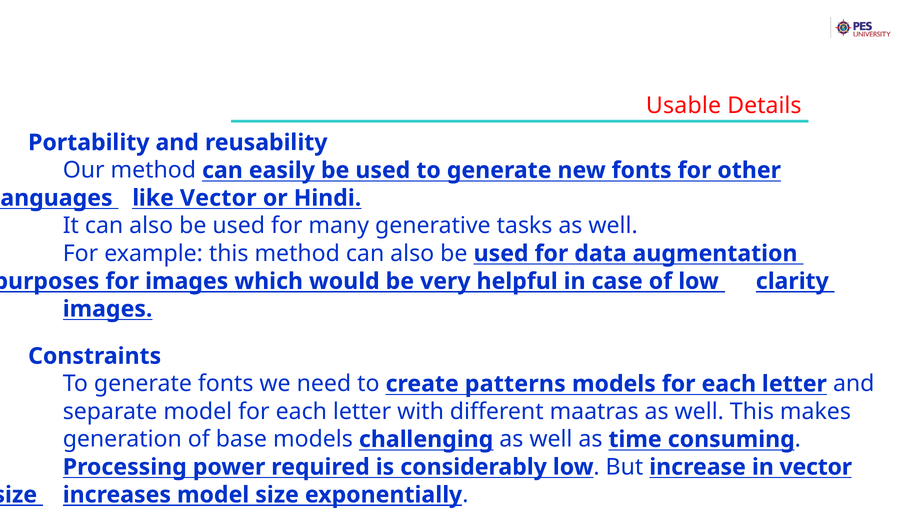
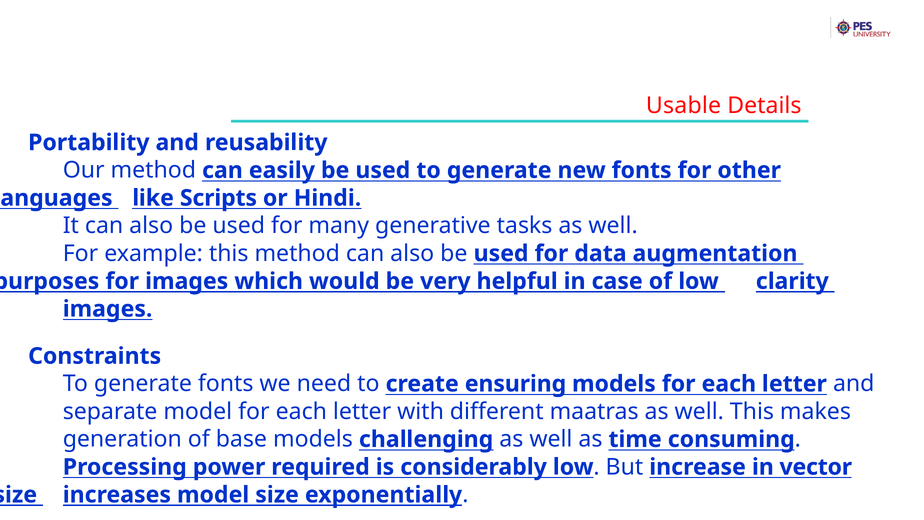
like Vector: Vector -> Scripts (218, 198)
patterns: patterns -> ensuring (515, 384)
